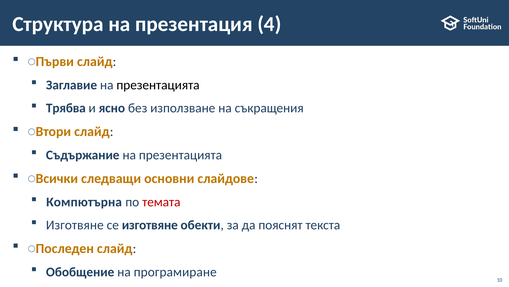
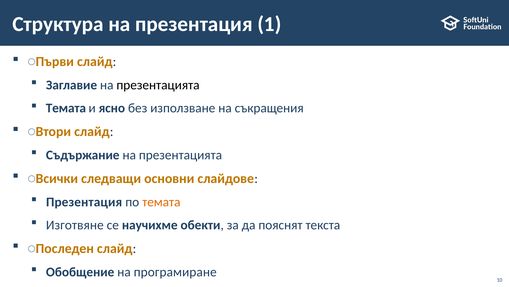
4: 4 -> 1 (269, 24)
Трябва: Трябва -> Темата (66, 108)
Компютърна: Компютърна -> Презентация (84, 201)
темата colour: red -> orange (161, 201)
се изготвяне: изготвяне -> научихме (150, 225)
